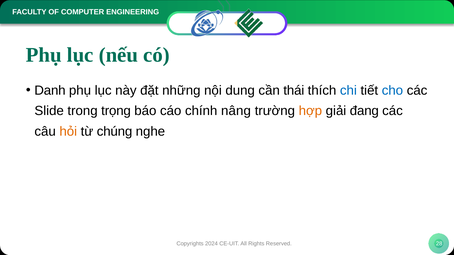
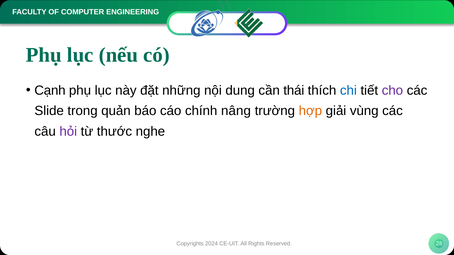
Danh: Danh -> Cạnh (50, 91)
cho colour: blue -> purple (392, 91)
trọng: trọng -> quản (116, 111)
đang: đang -> vùng (364, 111)
hỏi colour: orange -> purple (68, 132)
chúng: chúng -> thước (114, 132)
